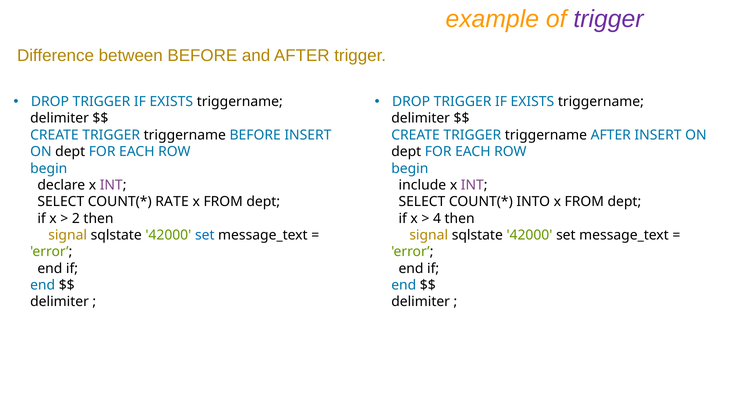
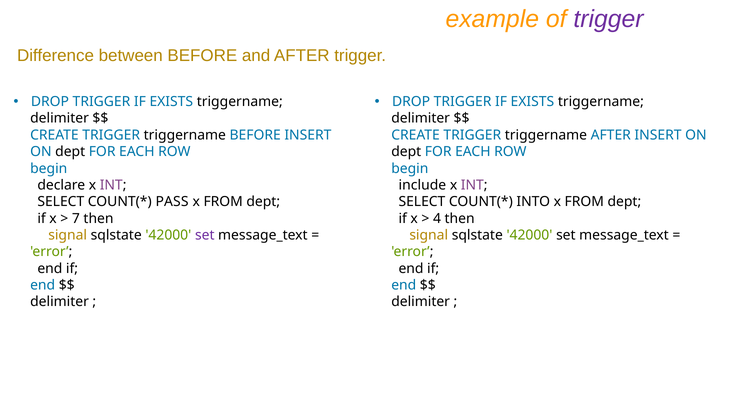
RATE: RATE -> PASS (172, 202)
2: 2 -> 7 (76, 219)
set colour: blue -> purple (205, 235)
